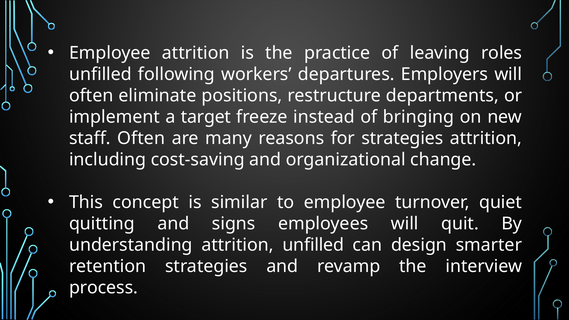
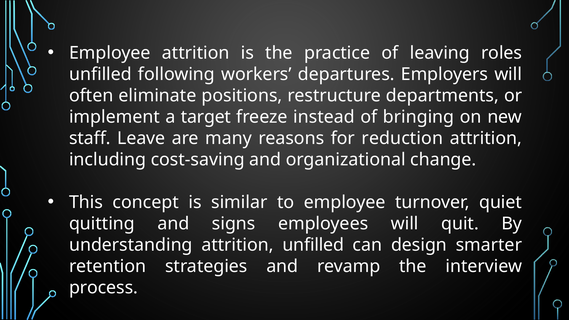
staff Often: Often -> Leave (141, 138)
for strategies: strategies -> reduction (402, 138)
